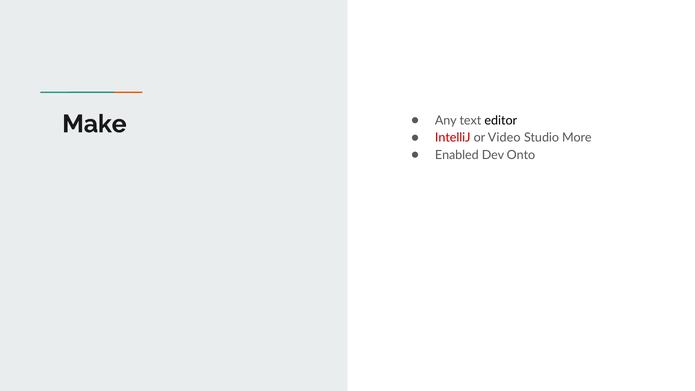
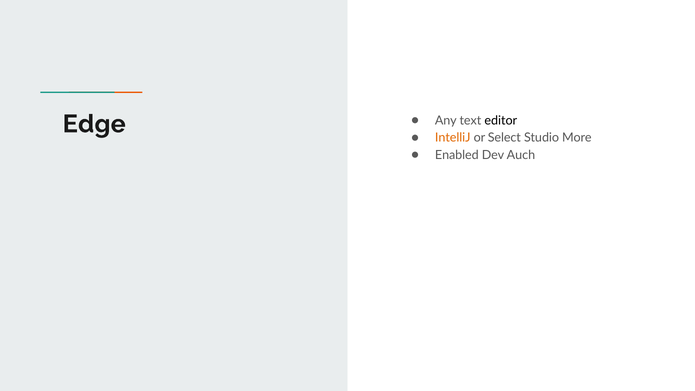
Make: Make -> Edge (94, 124)
IntelliJ colour: red -> orange (453, 138)
Video: Video -> Select (504, 138)
Onto: Onto -> Auch (521, 155)
